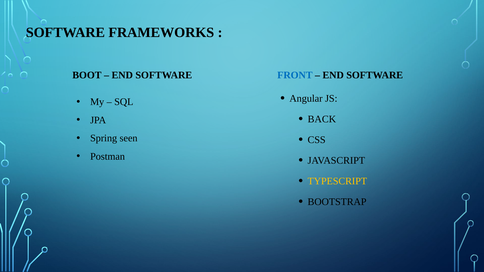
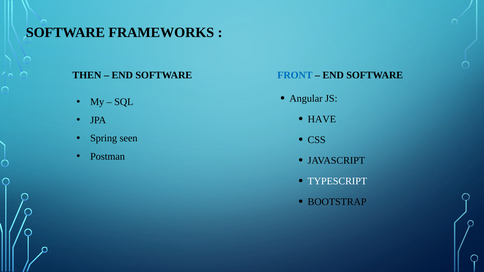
BOOT: BOOT -> THEN (87, 75)
BACK: BACK -> HAVE (322, 119)
TYPESCRIPT colour: yellow -> white (337, 181)
